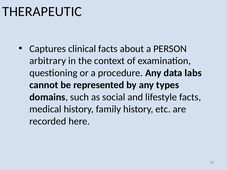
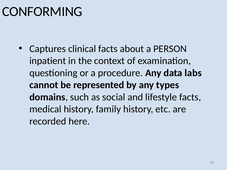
THERAPEUTIC: THERAPEUTIC -> CONFORMING (42, 12)
arbitrary: arbitrary -> inpatient (48, 61)
